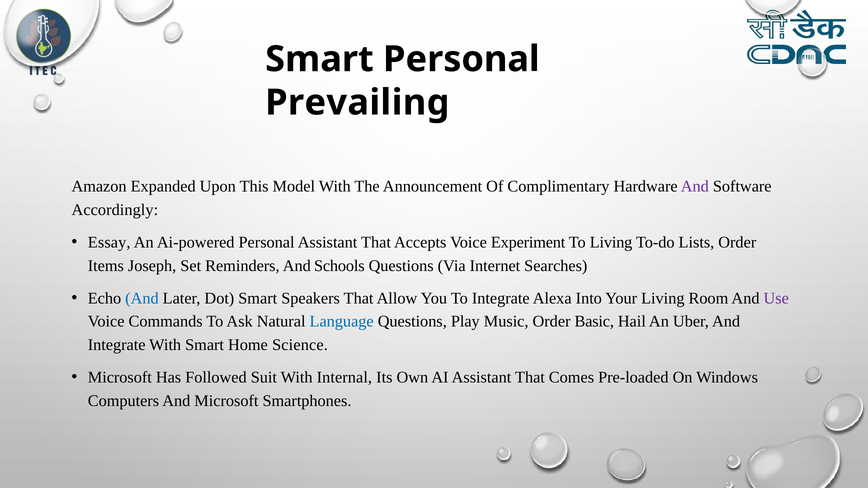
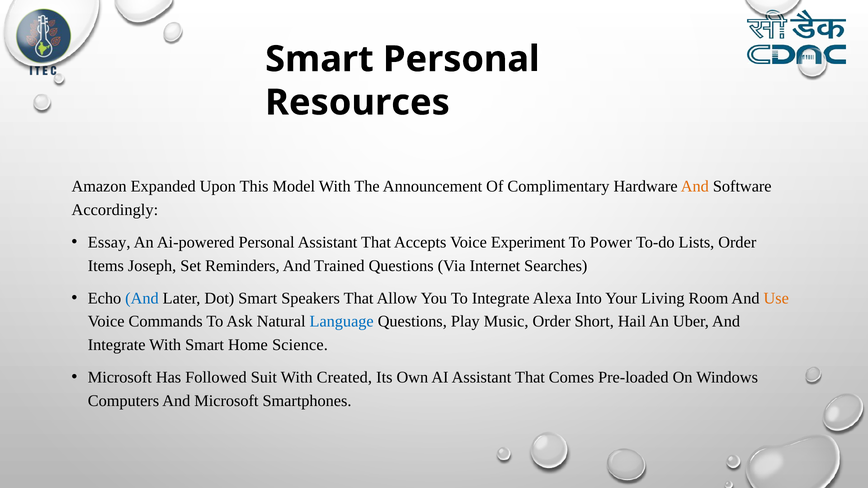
Prevailing: Prevailing -> Resources (357, 103)
And colour: purple -> orange (695, 187)
To Living: Living -> Power (611, 242)
Schools: Schools -> Trained (339, 266)
Use colour: purple -> orange (776, 298)
Basic: Basic -> Short (594, 322)
Internal: Internal -> Created (344, 378)
